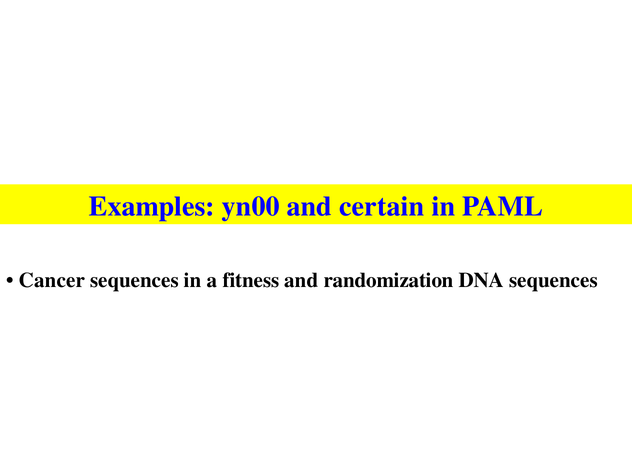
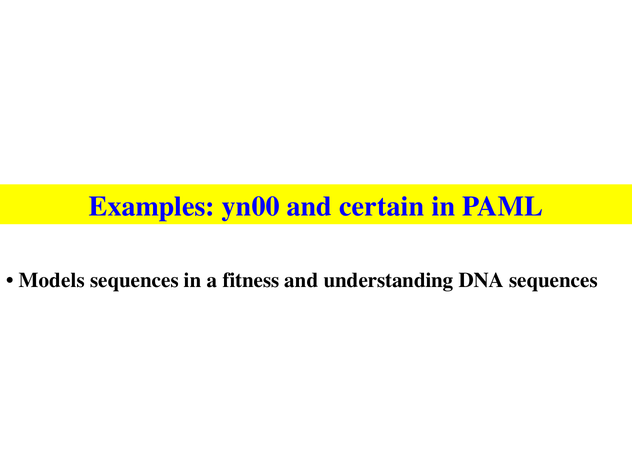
Cancer: Cancer -> Models (52, 281)
randomization: randomization -> understanding (389, 281)
